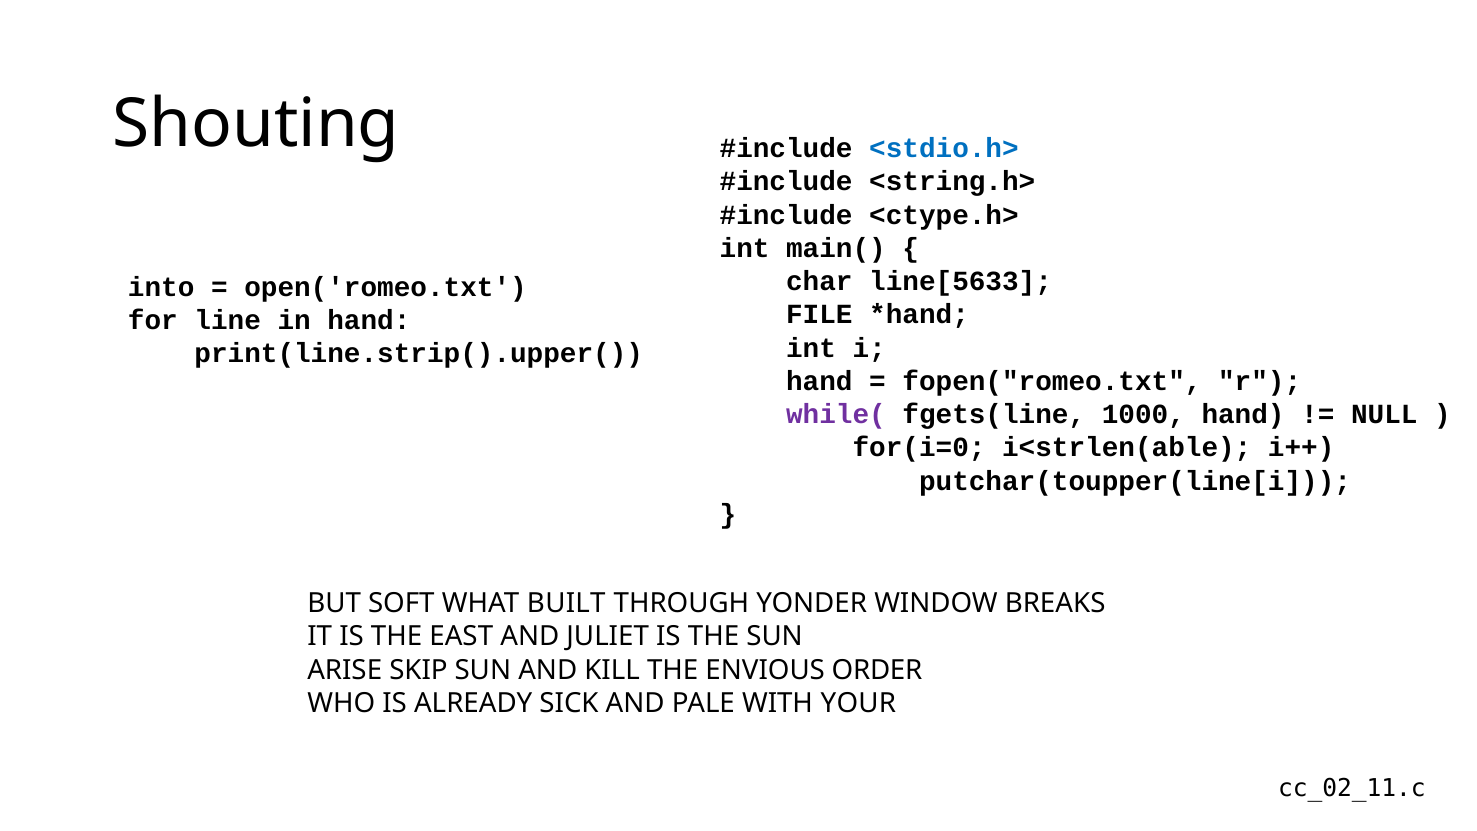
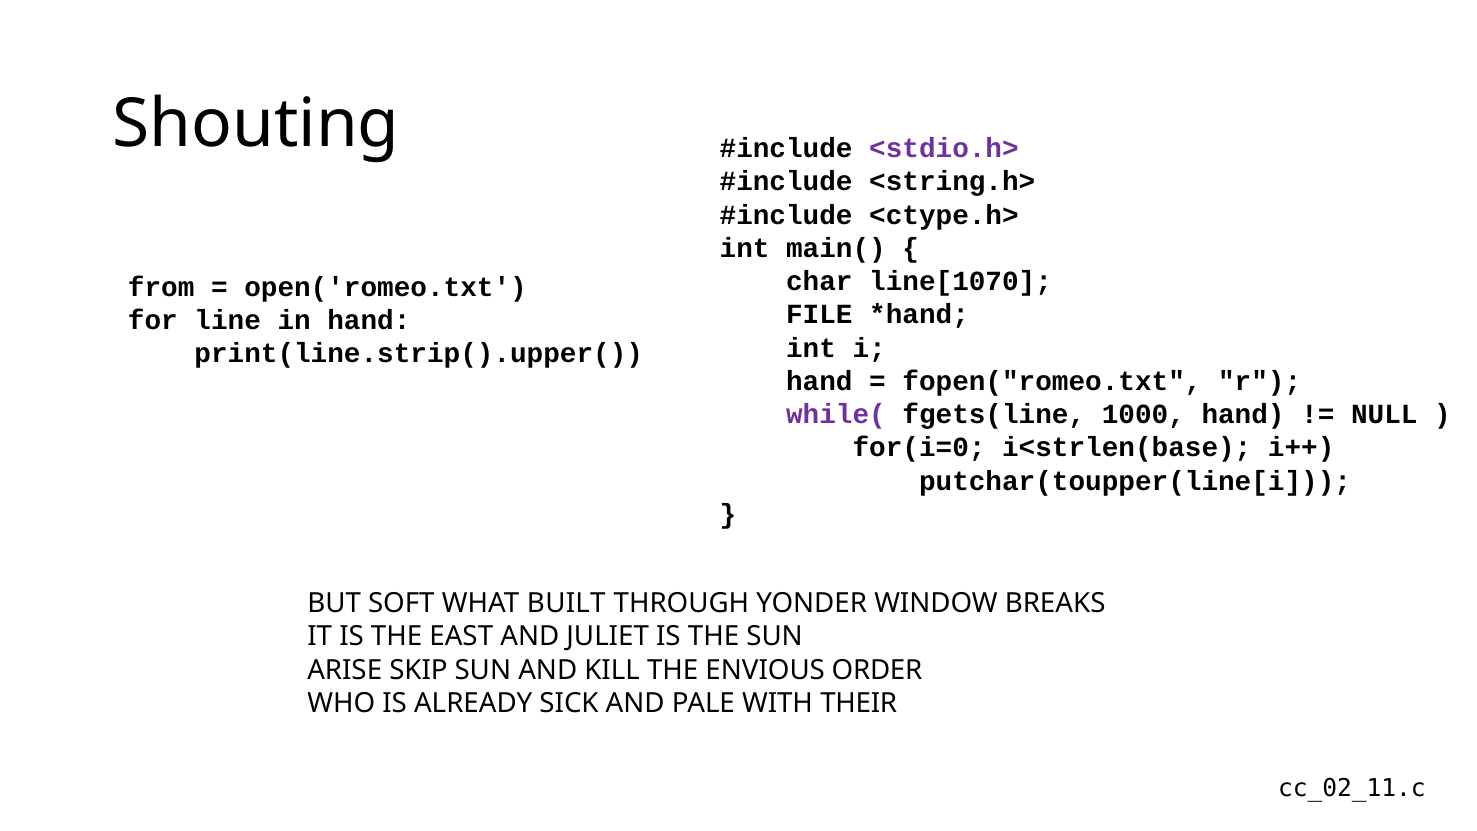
<stdio.h> colour: blue -> purple (944, 148)
line[5633: line[5633 -> line[1070 (961, 281)
into: into -> from (161, 287)
i<strlen(able: i<strlen(able -> i<strlen(base (1127, 448)
YOUR: YOUR -> THEIR (859, 703)
